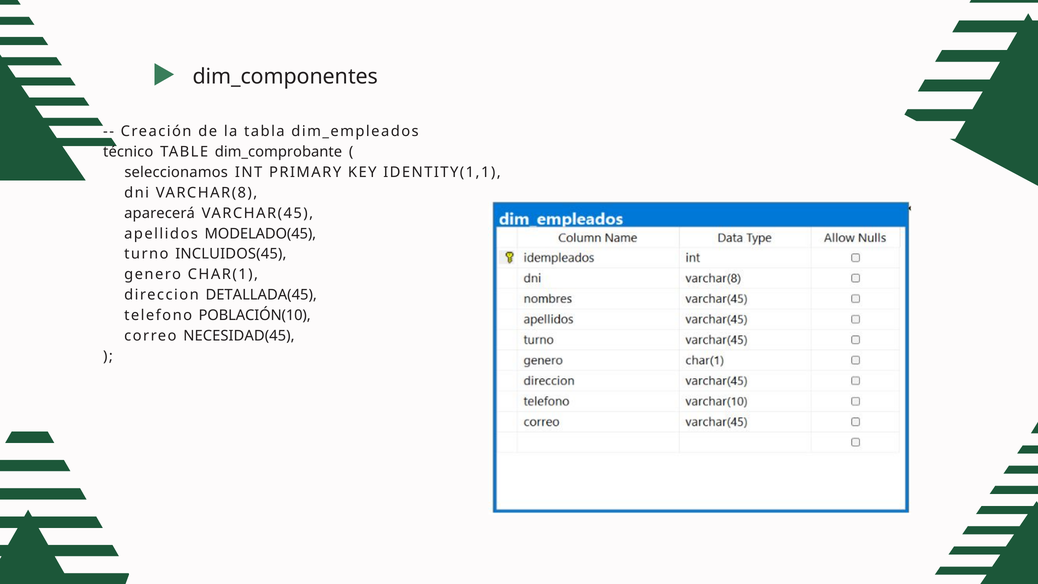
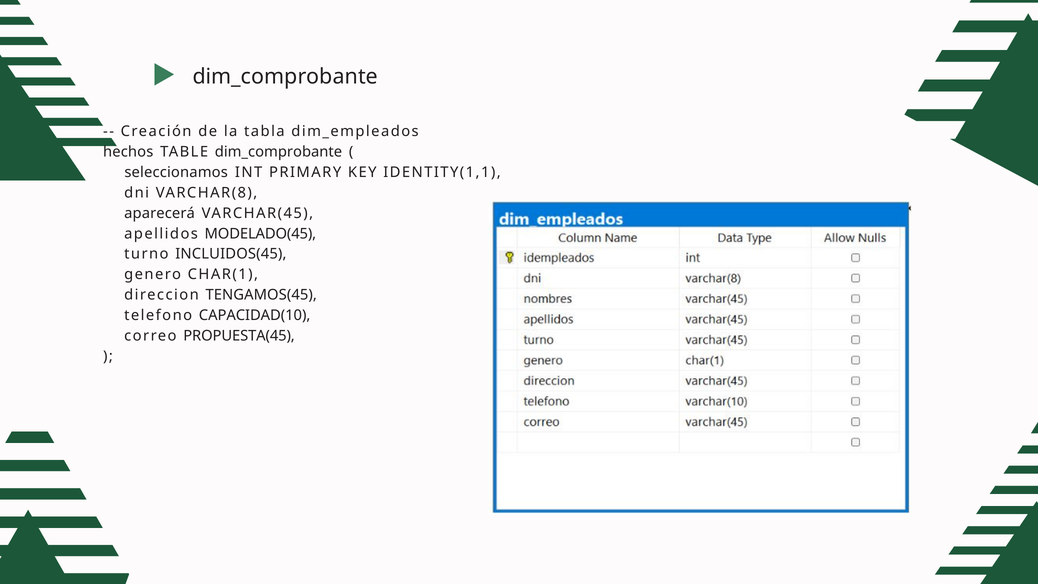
dim_componentes: dim_componentes -> dim_comprobante (285, 76)
técnico: técnico -> hechos (128, 152)
DETALLADA(45: DETALLADA(45 -> TENGAMOS(45 (261, 295)
POBLACIÓN(10: POBLACIÓN(10 -> CAPACIDAD(10 (255, 315)
NECESIDAD(45: NECESIDAD(45 -> PROPUESTA(45 (239, 336)
